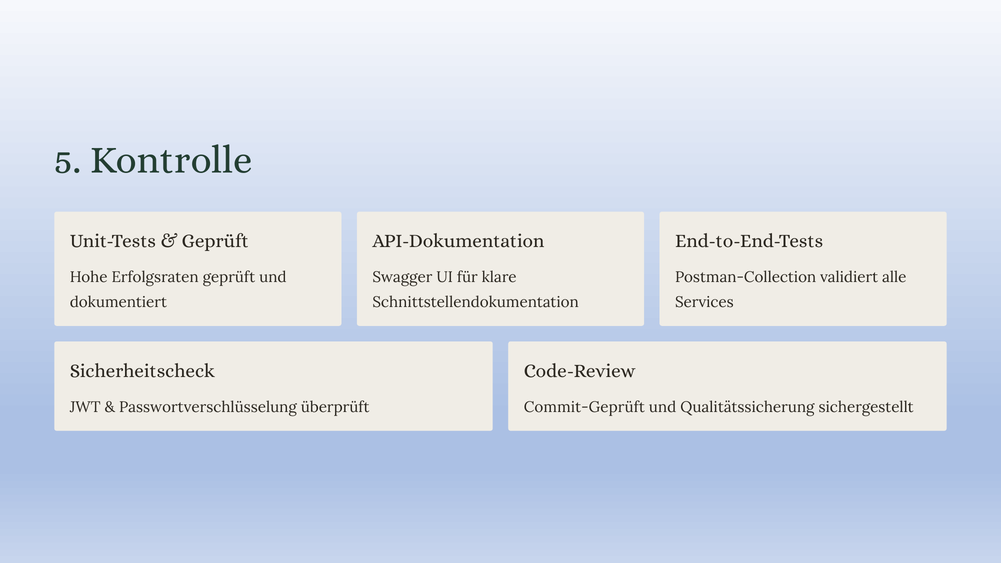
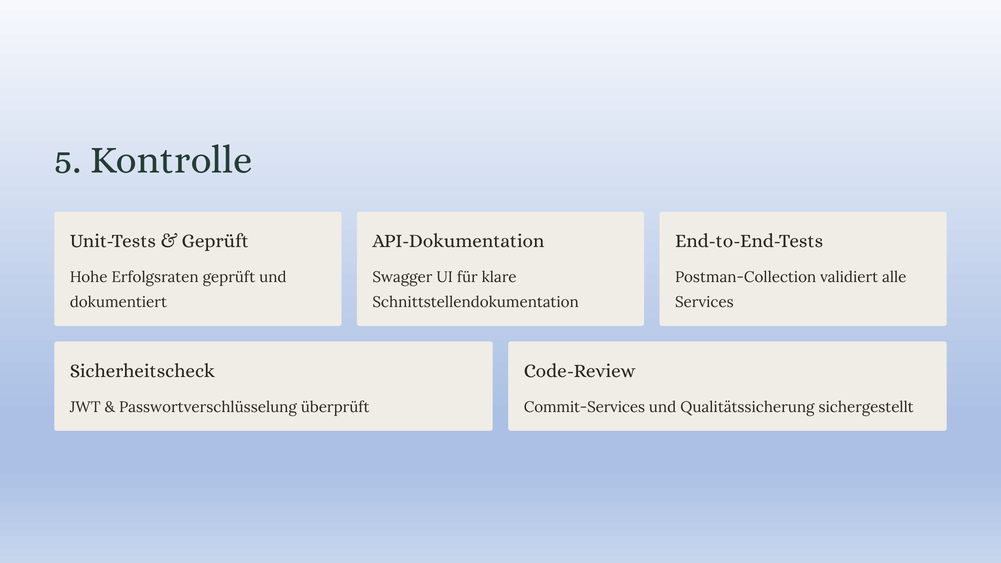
Commit-Geprüft: Commit-Geprüft -> Commit-Services (584, 407)
